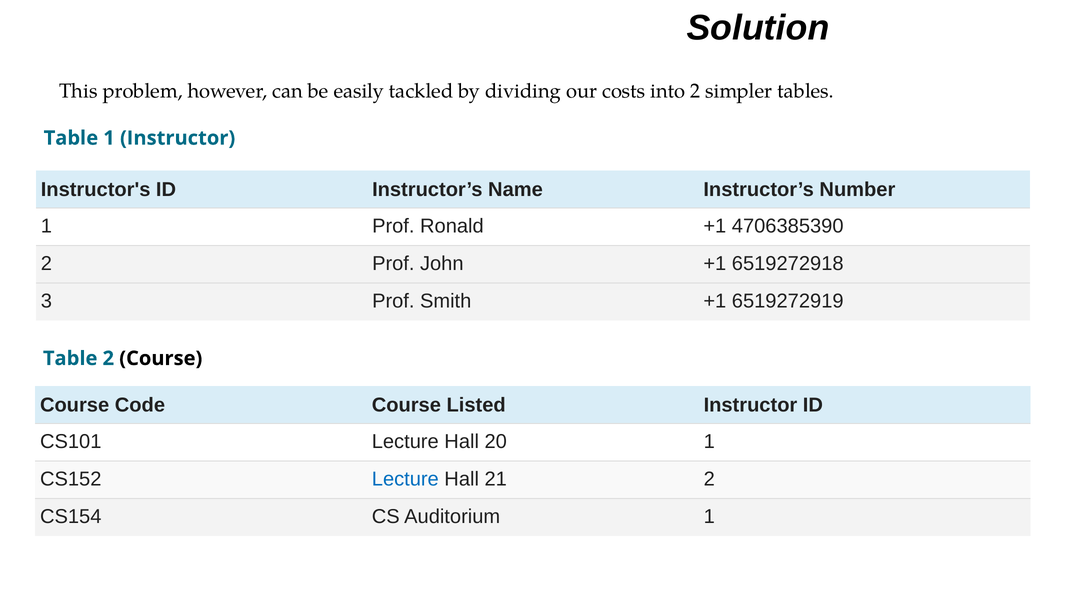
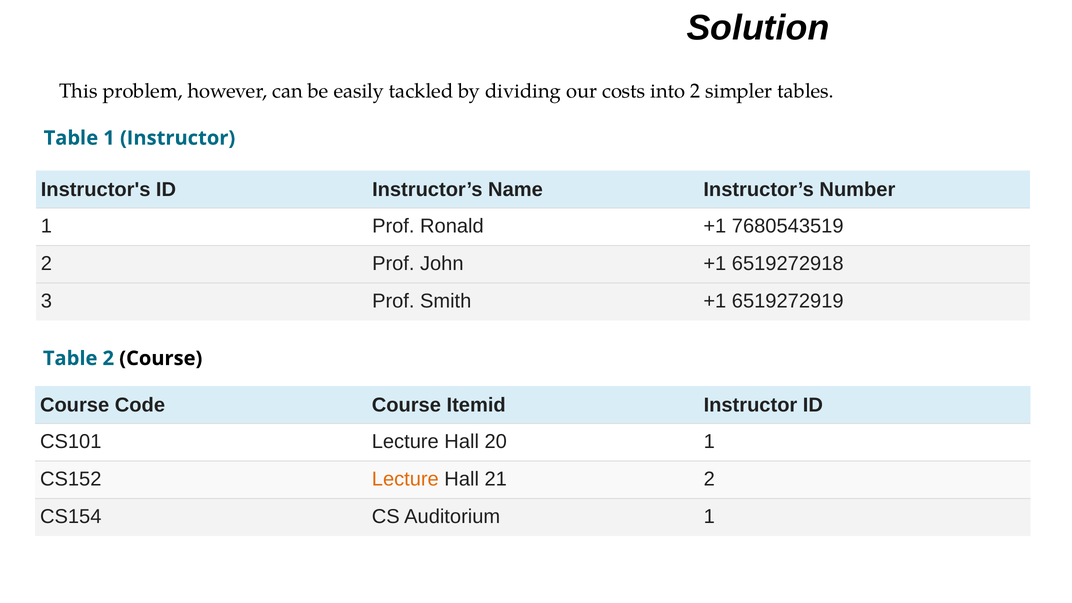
4706385390: 4706385390 -> 7680543519 (788, 226)
Listed: Listed -> Itemid (476, 405)
Lecture colour: blue -> orange (405, 479)
